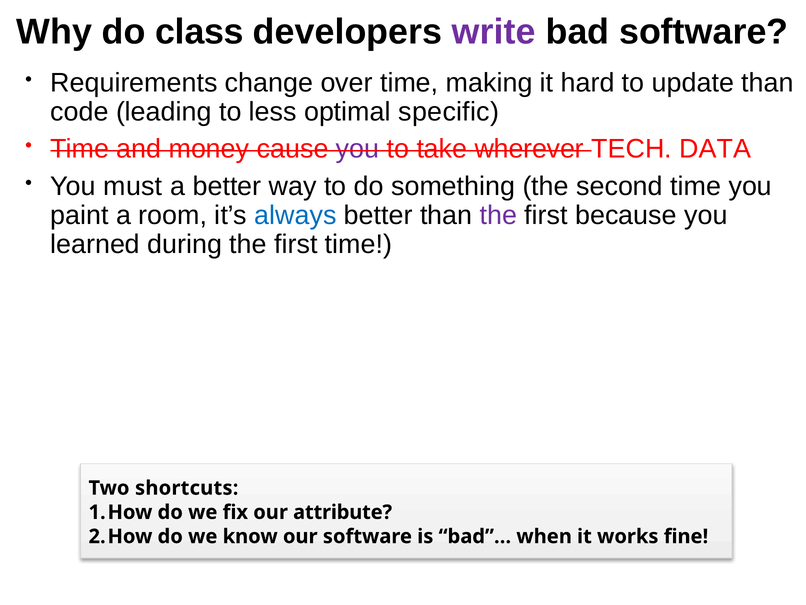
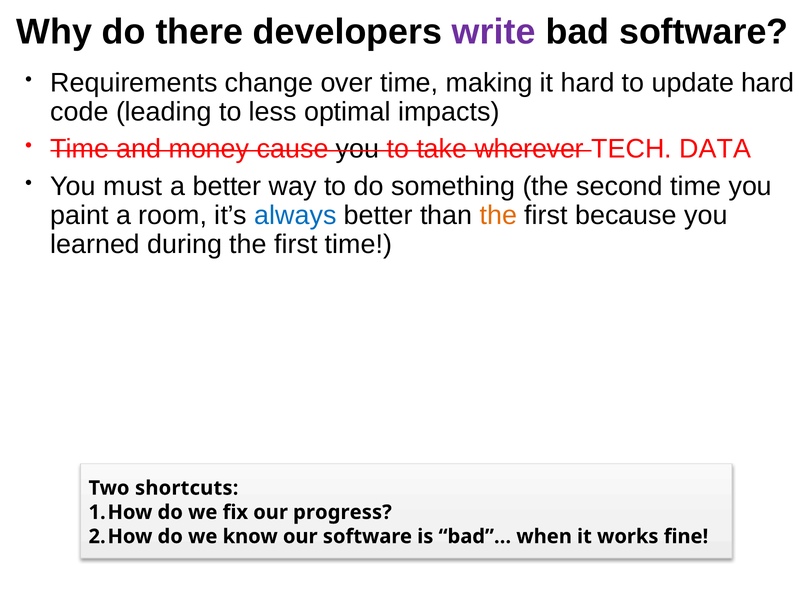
class: class -> there (199, 32)
update than: than -> hard (768, 83)
specific: specific -> impacts (449, 112)
you colour: purple -> black (358, 149)
the colour: purple -> orange (498, 215)
attribute: attribute -> progress (342, 512)
